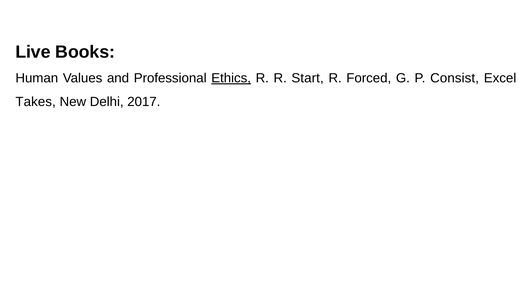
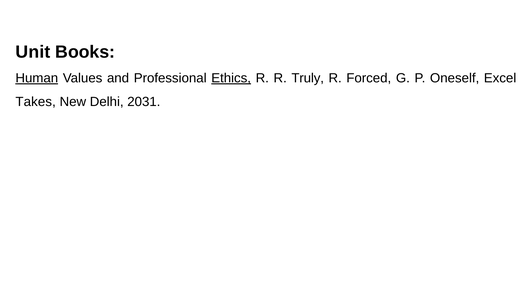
Live: Live -> Unit (33, 52)
Human underline: none -> present (37, 78)
Start: Start -> Truly (308, 78)
Consist: Consist -> Oneself (455, 78)
2017: 2017 -> 2031 (144, 102)
